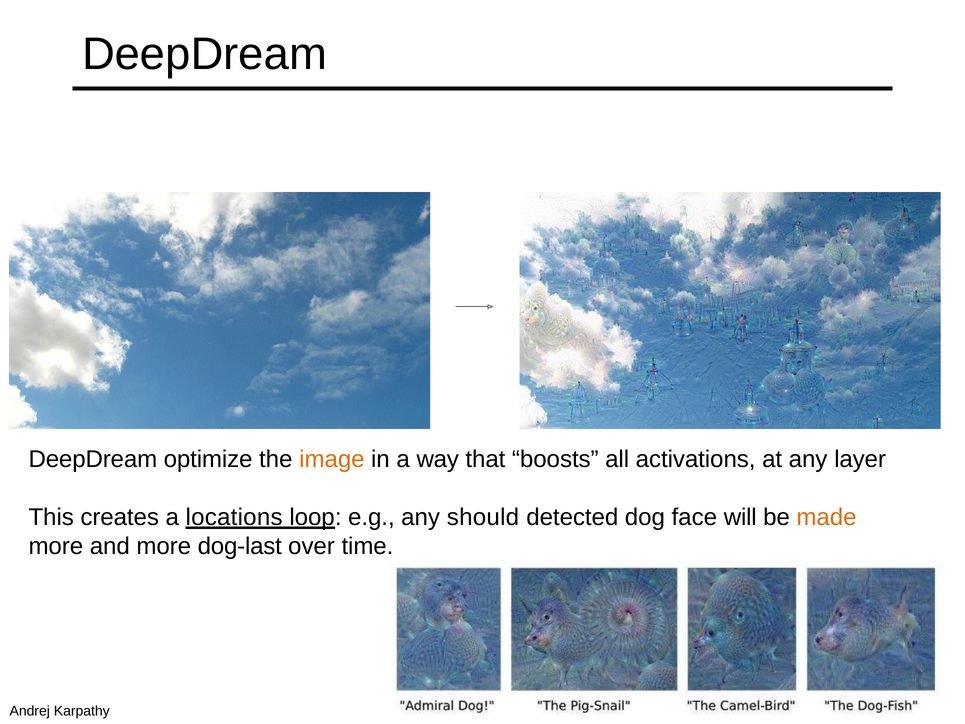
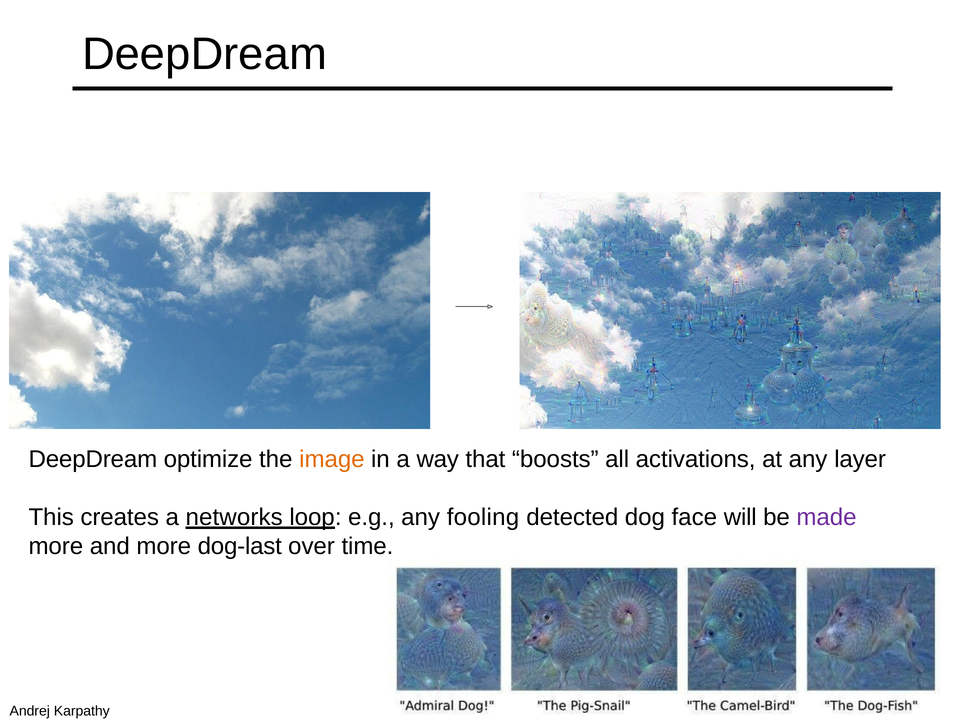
locations: locations -> networks (234, 517)
should: should -> fooling (483, 517)
made colour: orange -> purple (826, 517)
